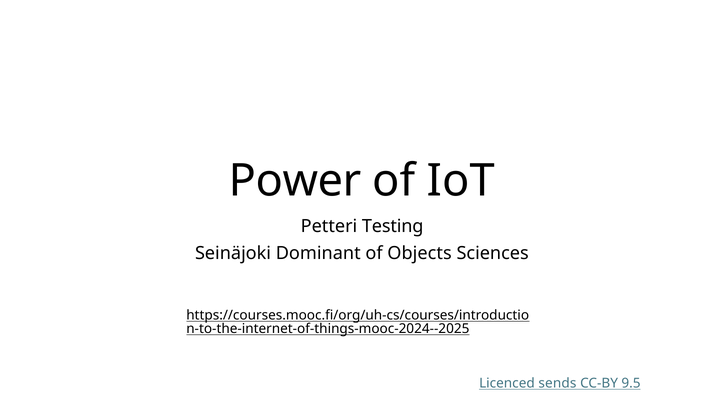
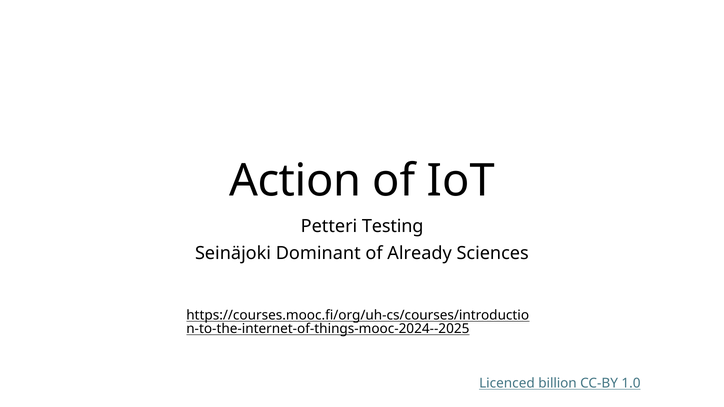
Power: Power -> Action (295, 181)
Objects: Objects -> Already (420, 253)
sends: sends -> billion (558, 383)
9.5: 9.5 -> 1.0 (631, 383)
